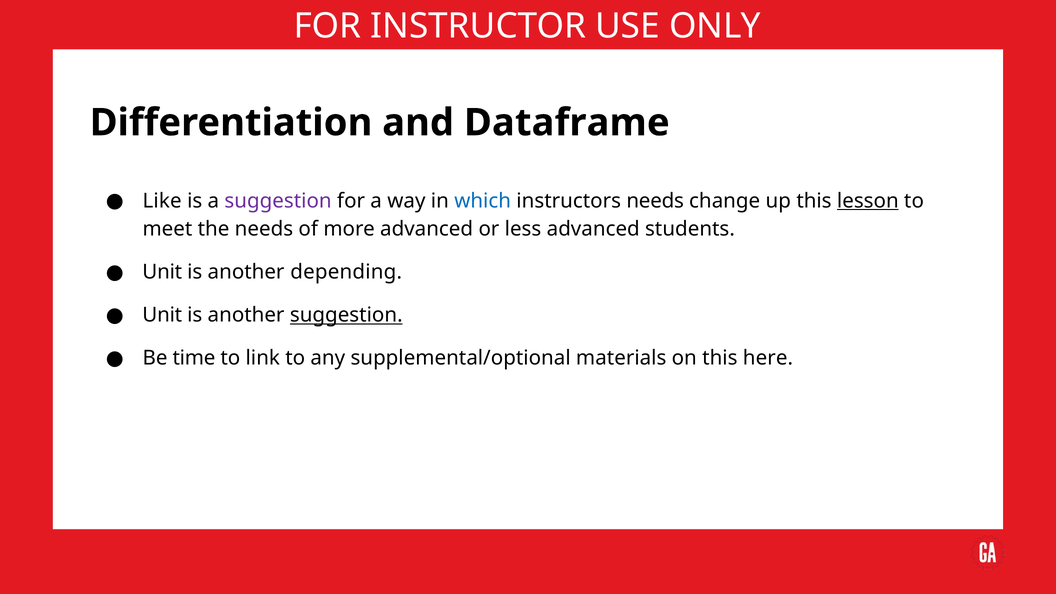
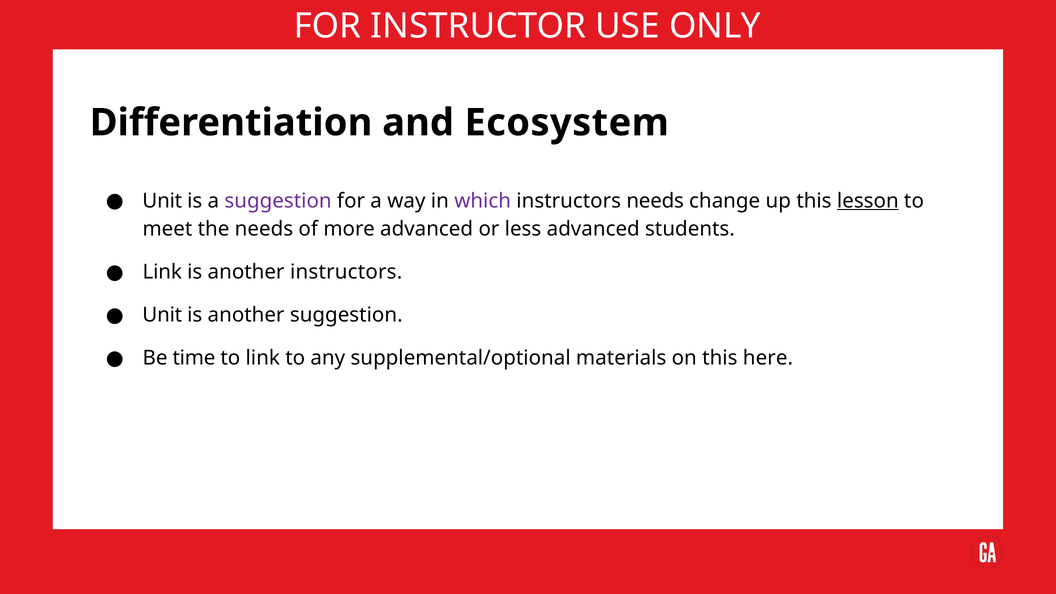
Dataframe: Dataframe -> Ecosystem (567, 123)
Like: Like -> Unit (162, 201)
which colour: blue -> purple (483, 201)
Unit: Unit -> Link (162, 272)
another depending: depending -> instructors (346, 272)
suggestion underline: present -> none (346, 315)
